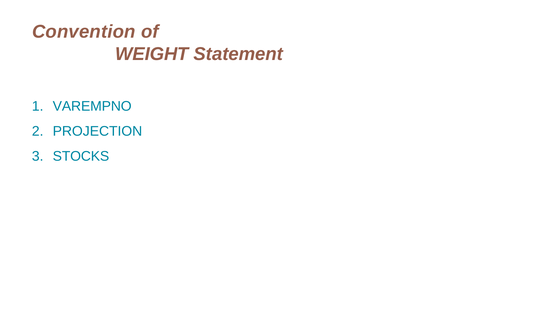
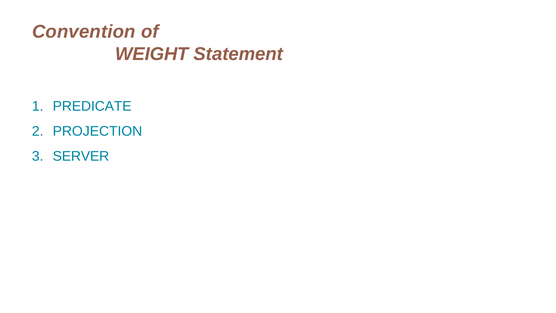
VAREMPNO: VAREMPNO -> PREDICATE (92, 106)
STOCKS: STOCKS -> SERVER (81, 156)
